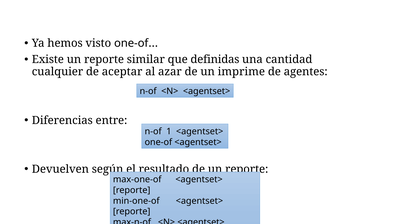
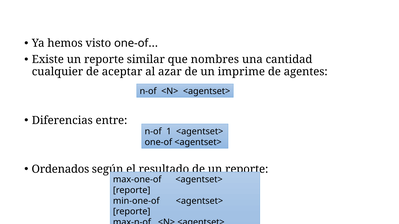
definidas: definidas -> nombres (215, 60)
Devuelven: Devuelven -> Ordenados (60, 170)
